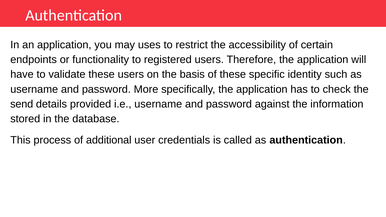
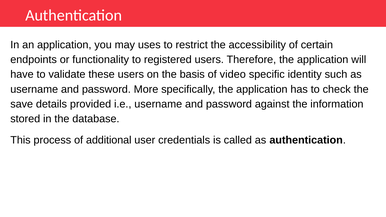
of these: these -> video (233, 74)
send: send -> save (22, 104)
